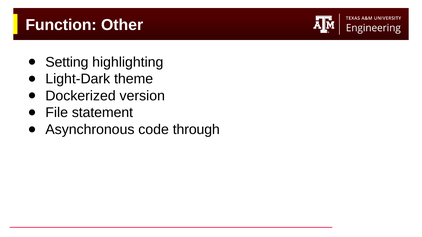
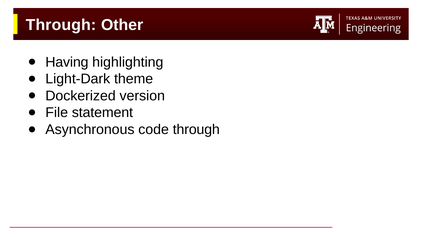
Function: Function -> Through (61, 25)
Setting: Setting -> Having (67, 62)
